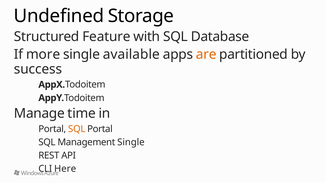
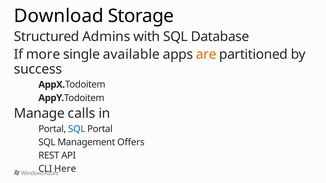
Undefined: Undefined -> Download (59, 16)
Feature: Feature -> Admins (106, 37)
time: time -> calls (82, 114)
SQL colour: orange -> blue (77, 129)
Management Single: Single -> Offers (131, 143)
